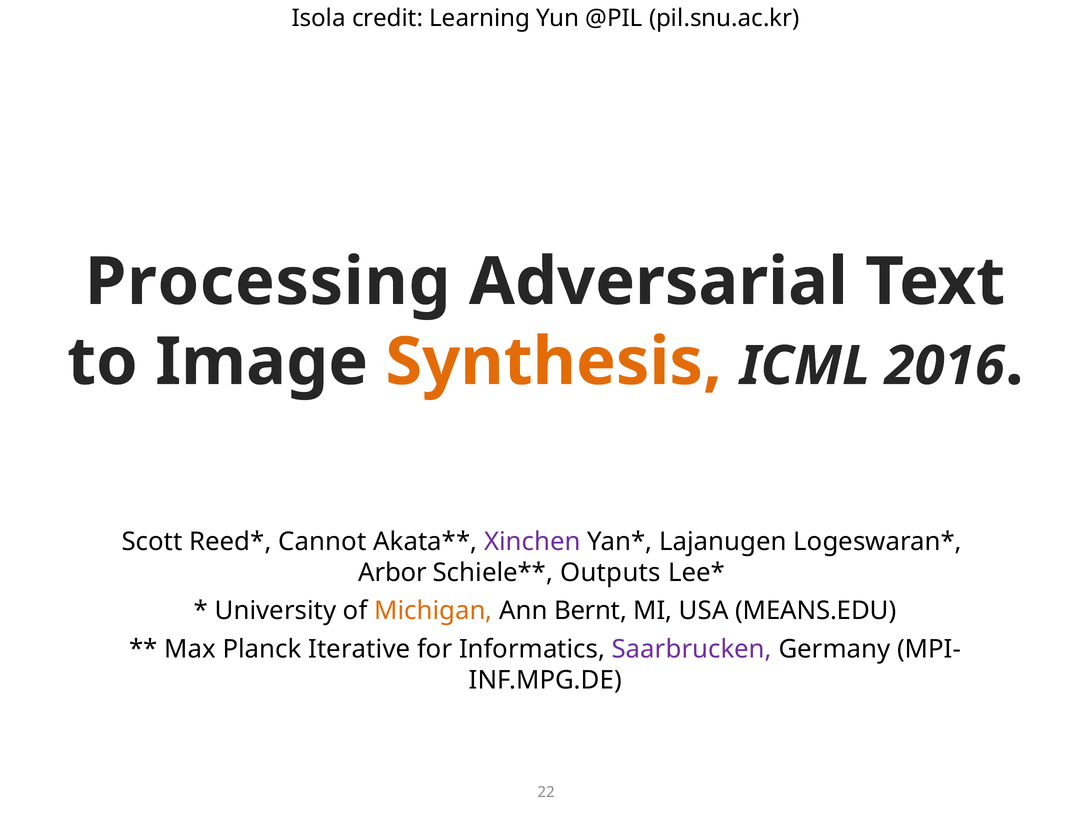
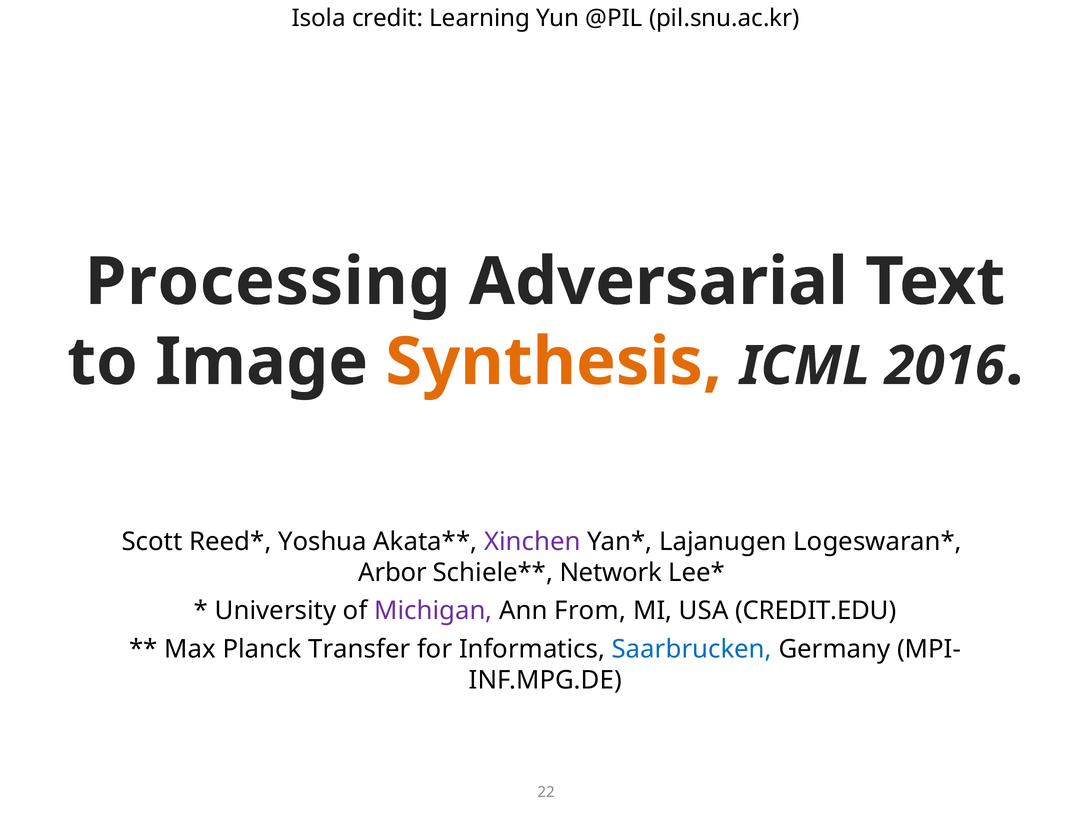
Cannot: Cannot -> Yoshua (323, 542)
Outputs: Outputs -> Network (611, 573)
Michigan colour: orange -> purple (433, 611)
Bernt: Bernt -> From (590, 611)
MEANS.EDU: MEANS.EDU -> CREDIT.EDU (816, 611)
Iterative: Iterative -> Transfer (359, 649)
Saarbrucken colour: purple -> blue (692, 649)
